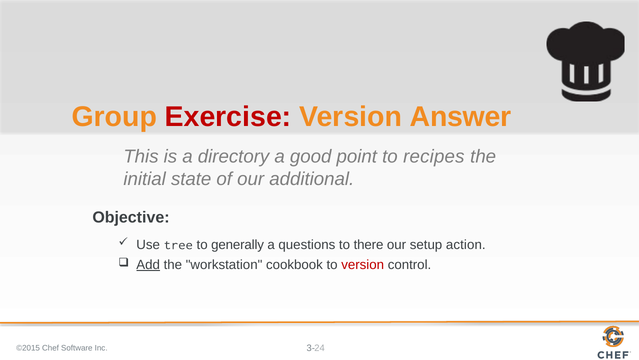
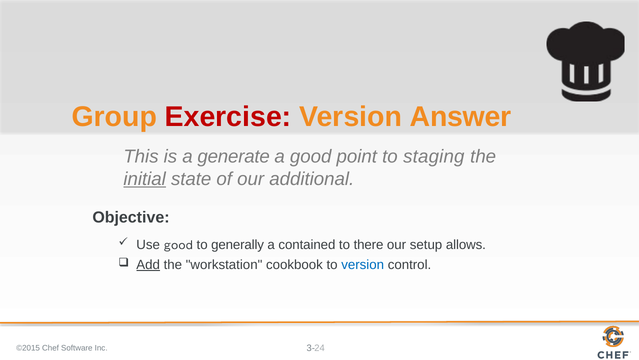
directory: directory -> generate (234, 156)
recipes: recipes -> staging (434, 156)
initial underline: none -> present (145, 179)
Use tree: tree -> good (178, 244)
questions: questions -> contained (307, 244)
action: action -> allows (466, 244)
version colour: red -> blue (363, 264)
